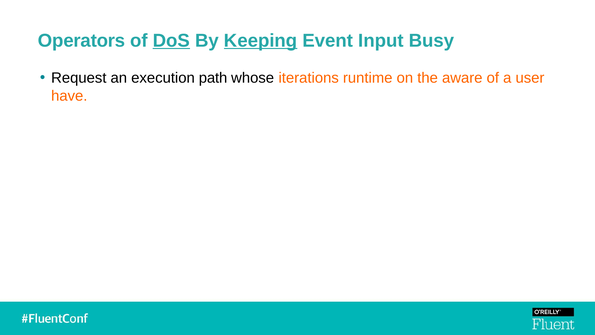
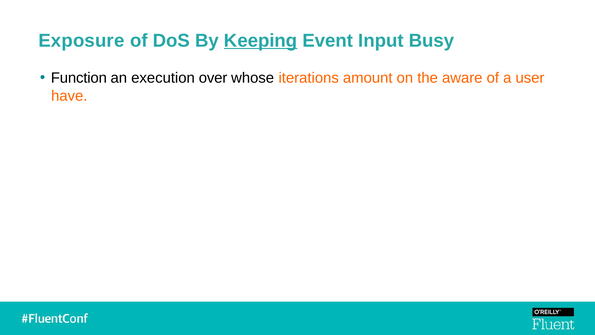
Operators: Operators -> Exposure (81, 40)
DoS underline: present -> none (171, 40)
Request: Request -> Function (79, 78)
path: path -> over (213, 78)
runtime: runtime -> amount (368, 78)
